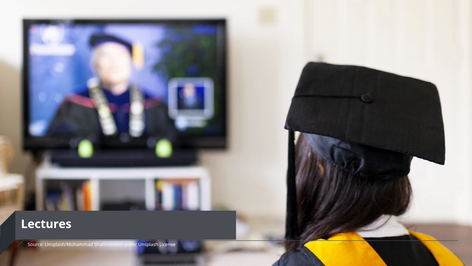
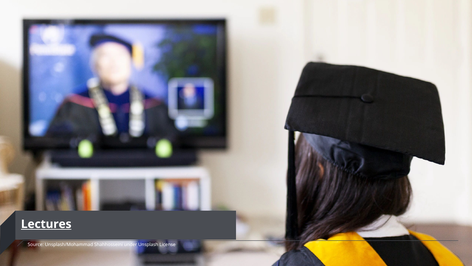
Lectures underline: none -> present (46, 224)
